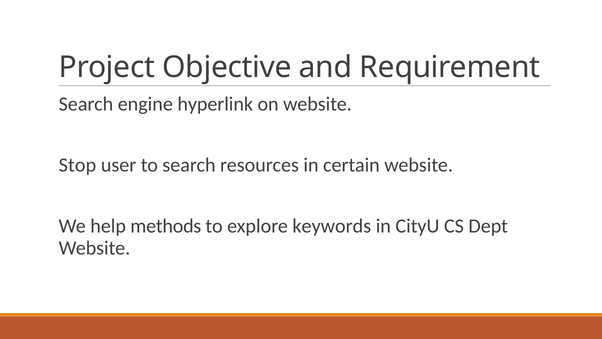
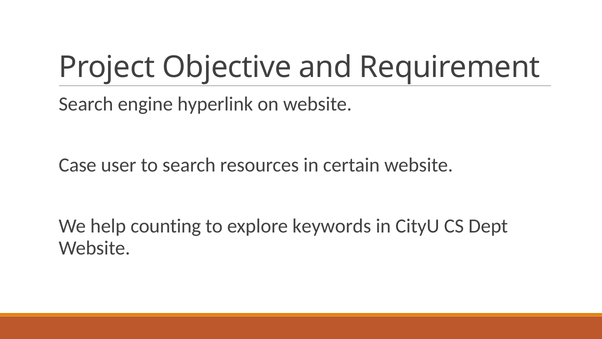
Stop: Stop -> Case (78, 165)
methods: methods -> counting (166, 226)
